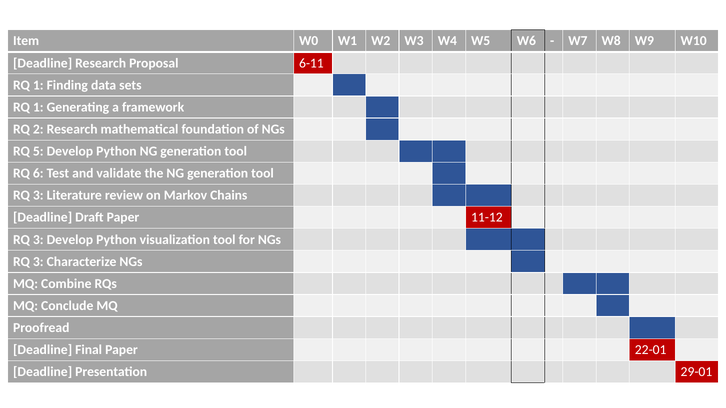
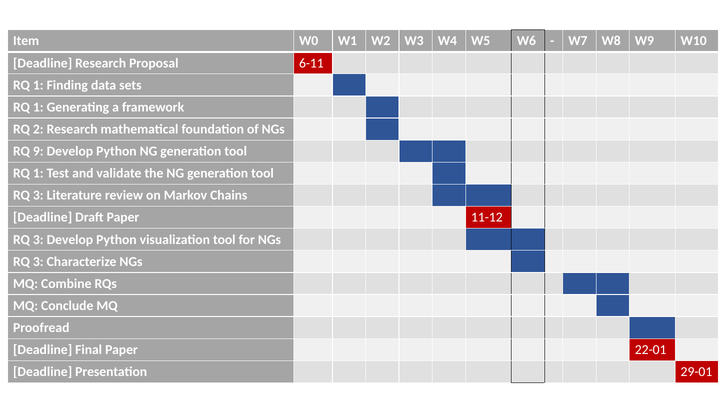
5: 5 -> 9 (38, 151)
6: 6 -> 1 (38, 173)
